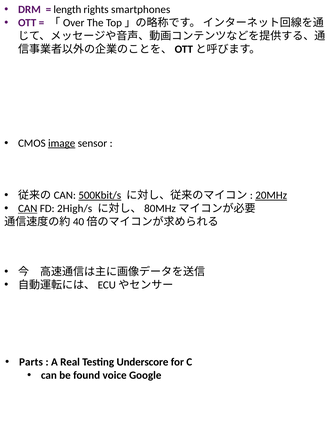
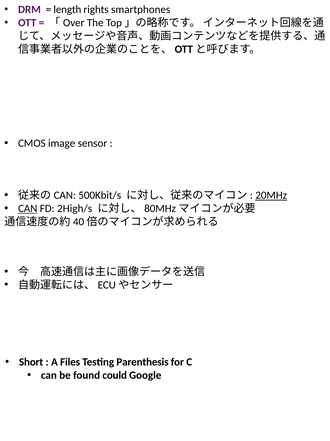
image underline: present -> none (62, 143)
500Kbit/s underline: present -> none (100, 195)
Parts: Parts -> Short (31, 361)
Real: Real -> Files (70, 361)
Underscore: Underscore -> Parenthesis (142, 361)
voice: voice -> could (115, 374)
